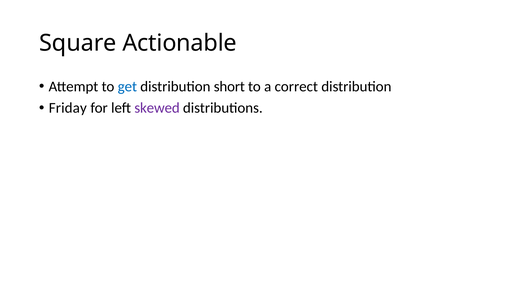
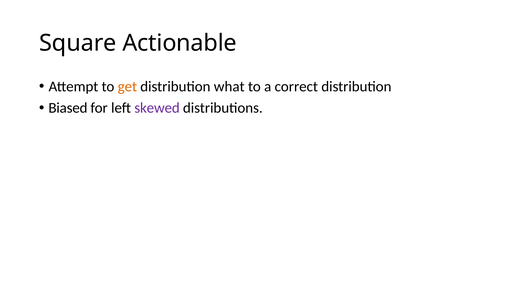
get colour: blue -> orange (127, 87)
short: short -> what (229, 87)
Friday: Friday -> Biased (68, 108)
